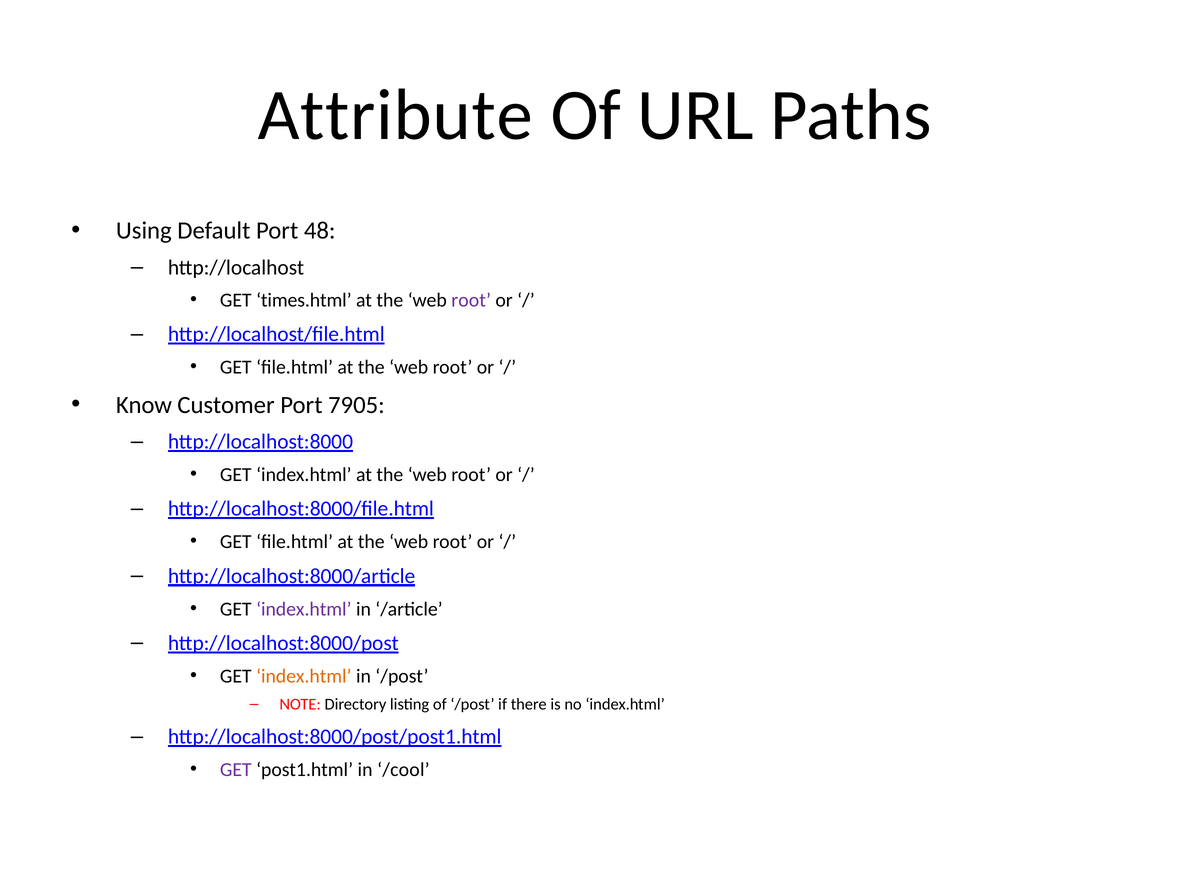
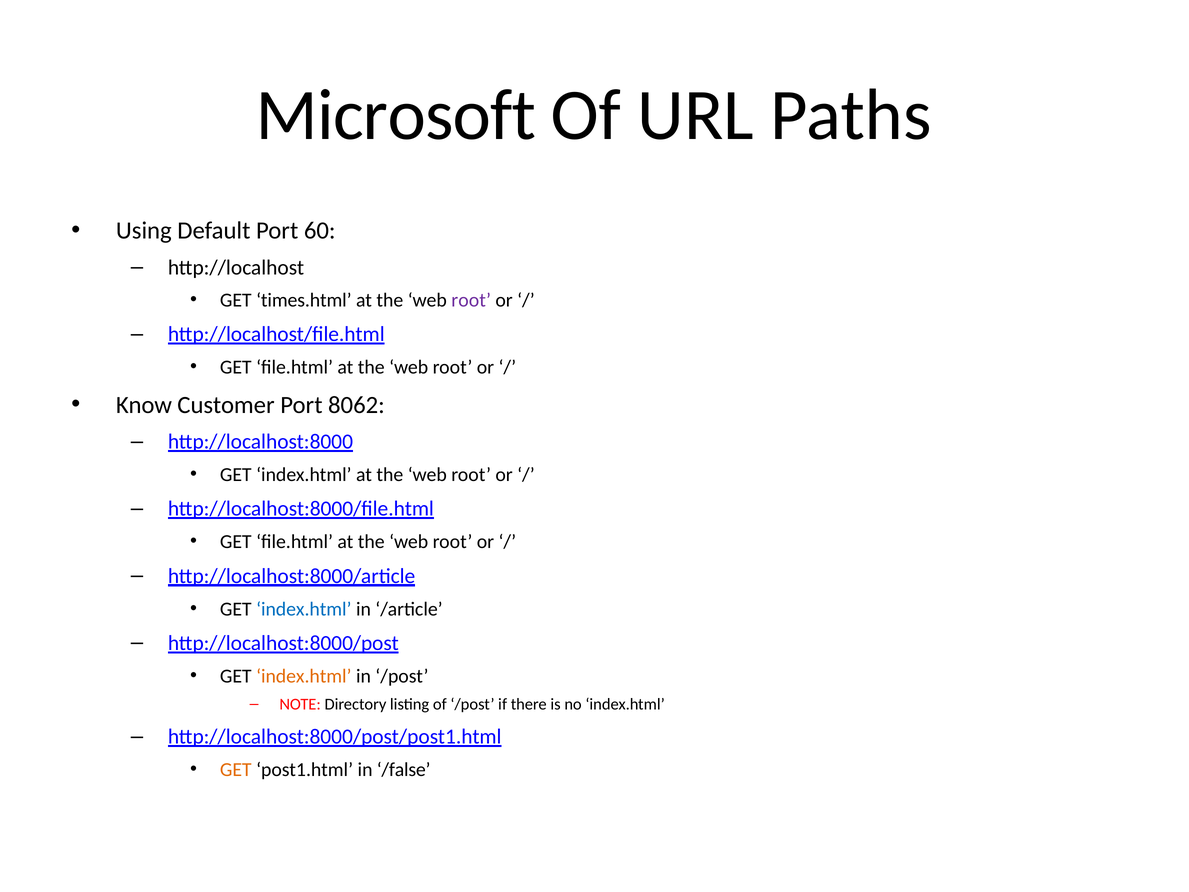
Attribute: Attribute -> Microsoft (396, 115)
48: 48 -> 60 (320, 231)
7905: 7905 -> 8062 (356, 405)
index.html colour: purple -> blue (304, 609)
GET colour: purple -> orange (236, 769)
/cool: /cool -> /false (404, 769)
